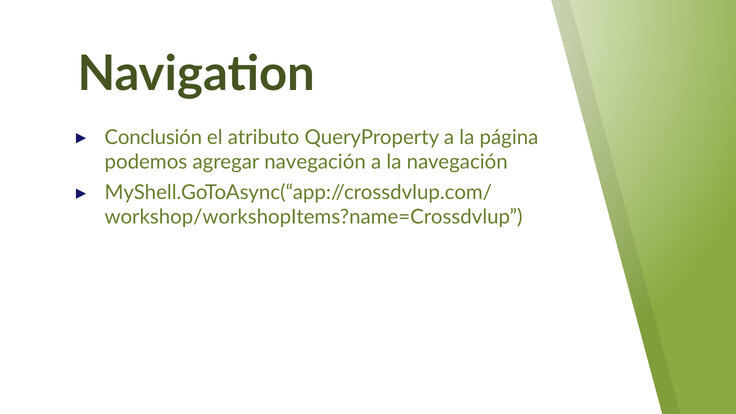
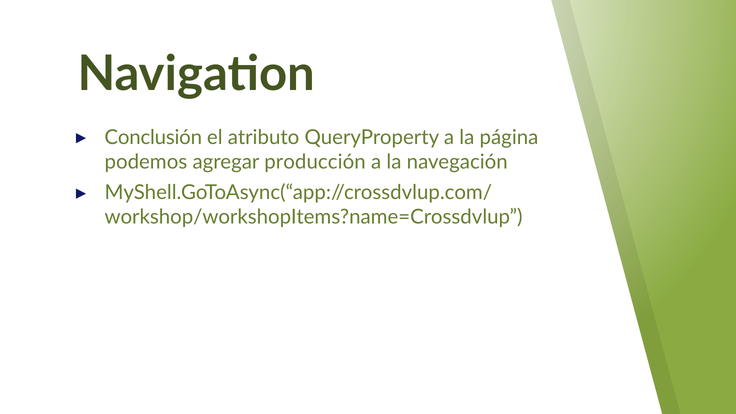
agregar navegación: navegación -> producción (315, 162)
